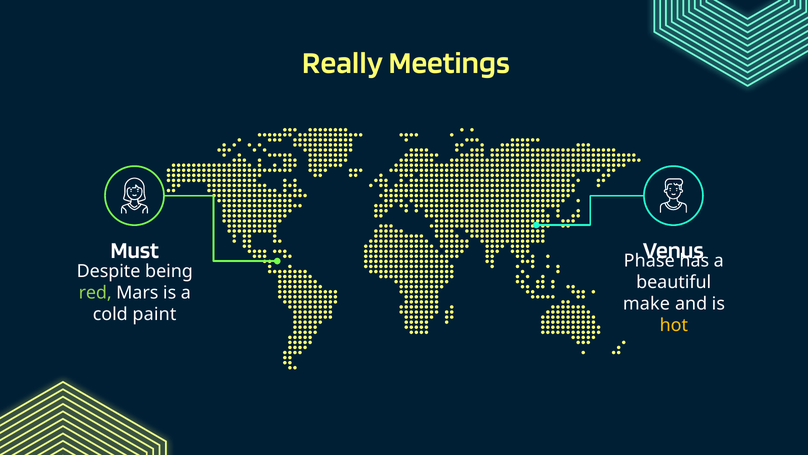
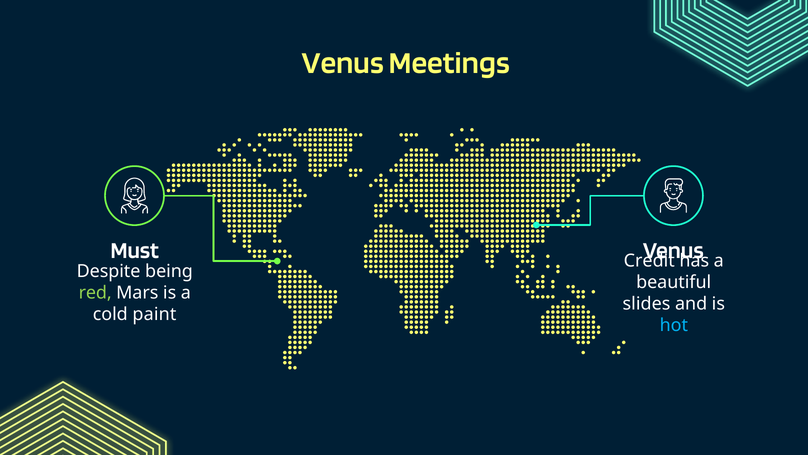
Really: Really -> Venus (343, 63)
Phase: Phase -> Credit (649, 260)
make: make -> slides (646, 303)
hot colour: yellow -> light blue (674, 325)
